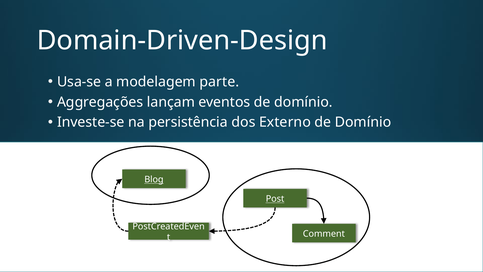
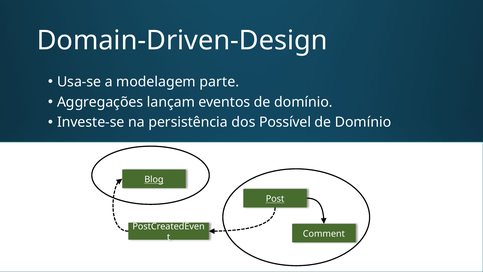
Externo: Externo -> Possível (285, 122)
